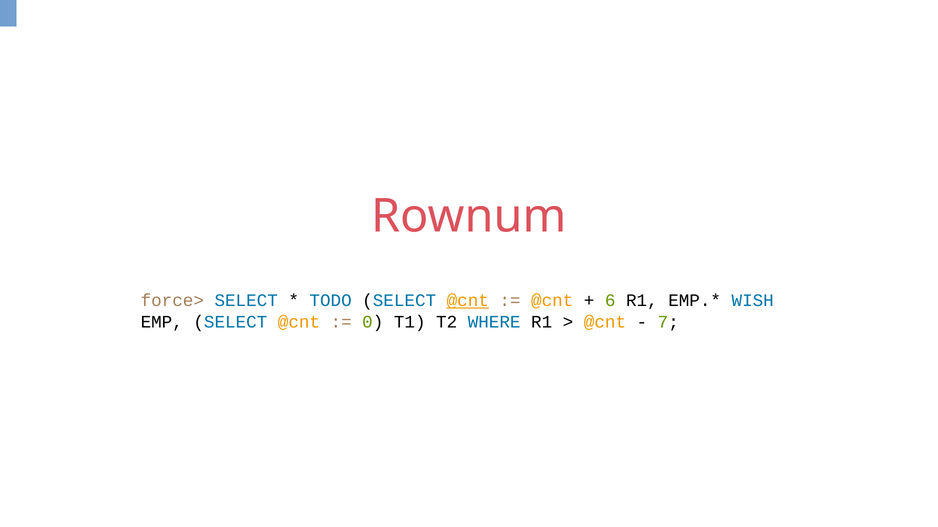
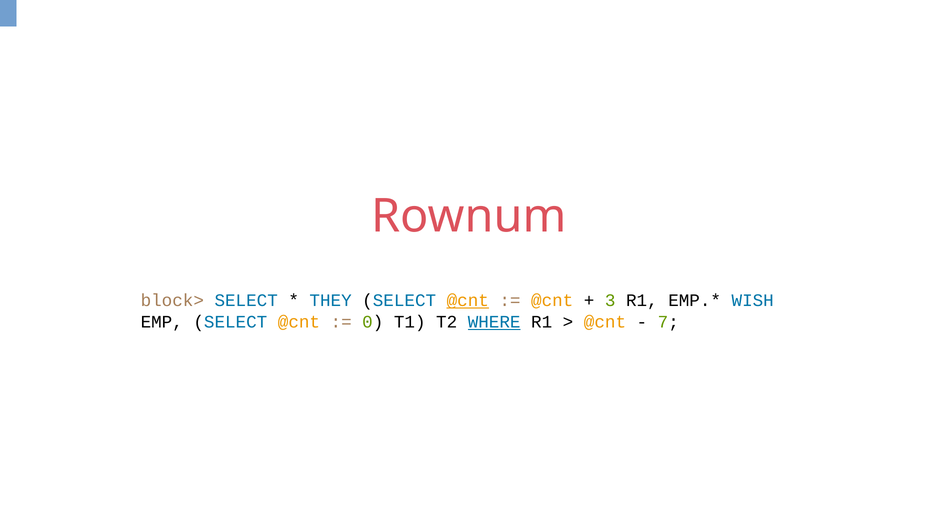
force>: force> -> block> (172, 301)
TODO: TODO -> THEY (331, 301)
6: 6 -> 3 (610, 301)
WHERE underline: none -> present (494, 322)
